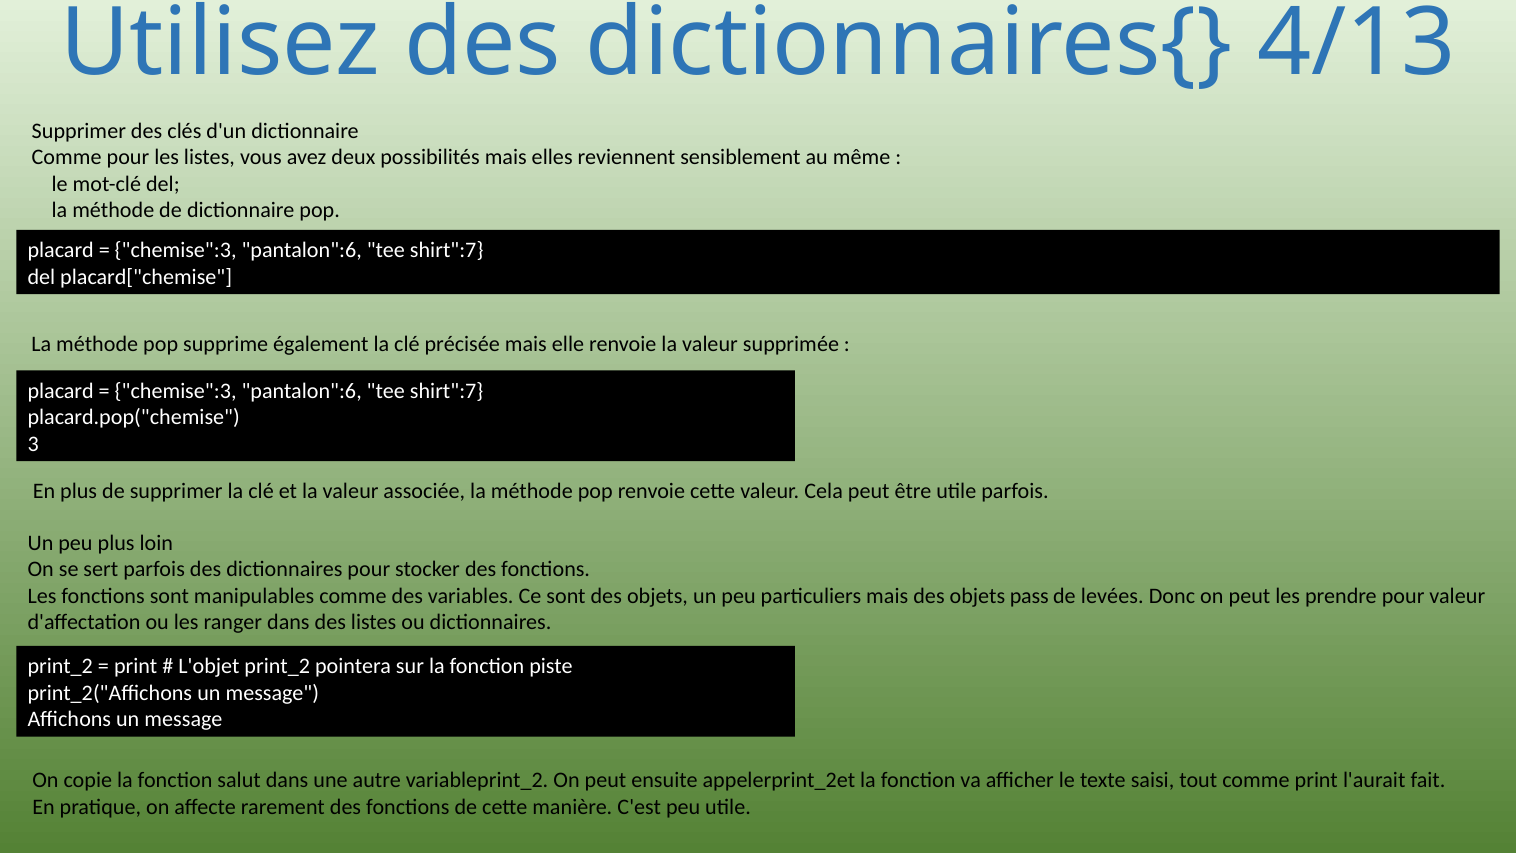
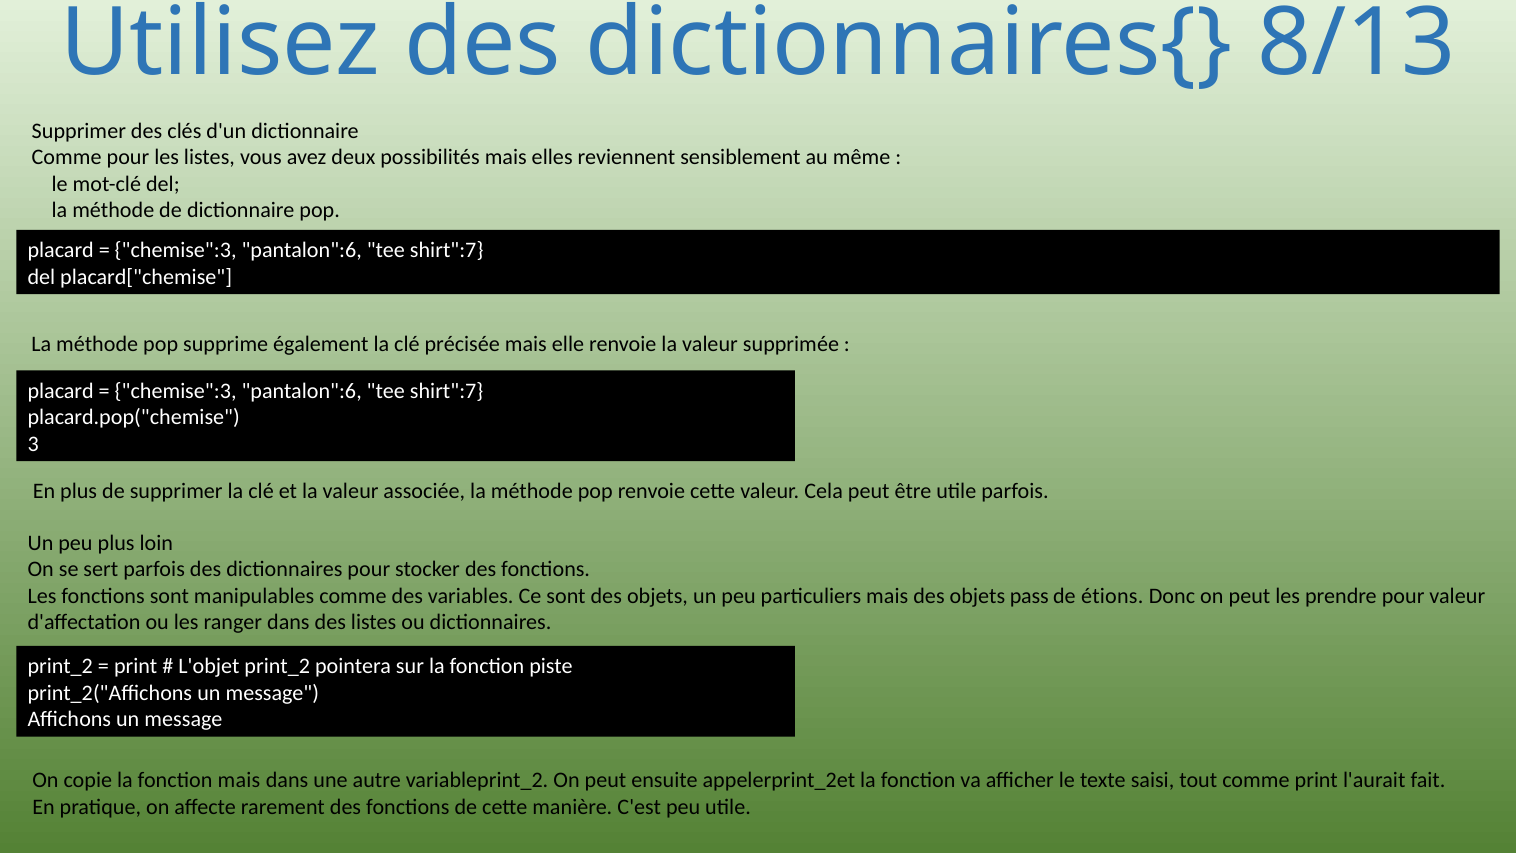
4/13: 4/13 -> 8/13 (1356, 43)
levées: levées -> étions (1112, 596)
fonction salut: salut -> mais (239, 780)
